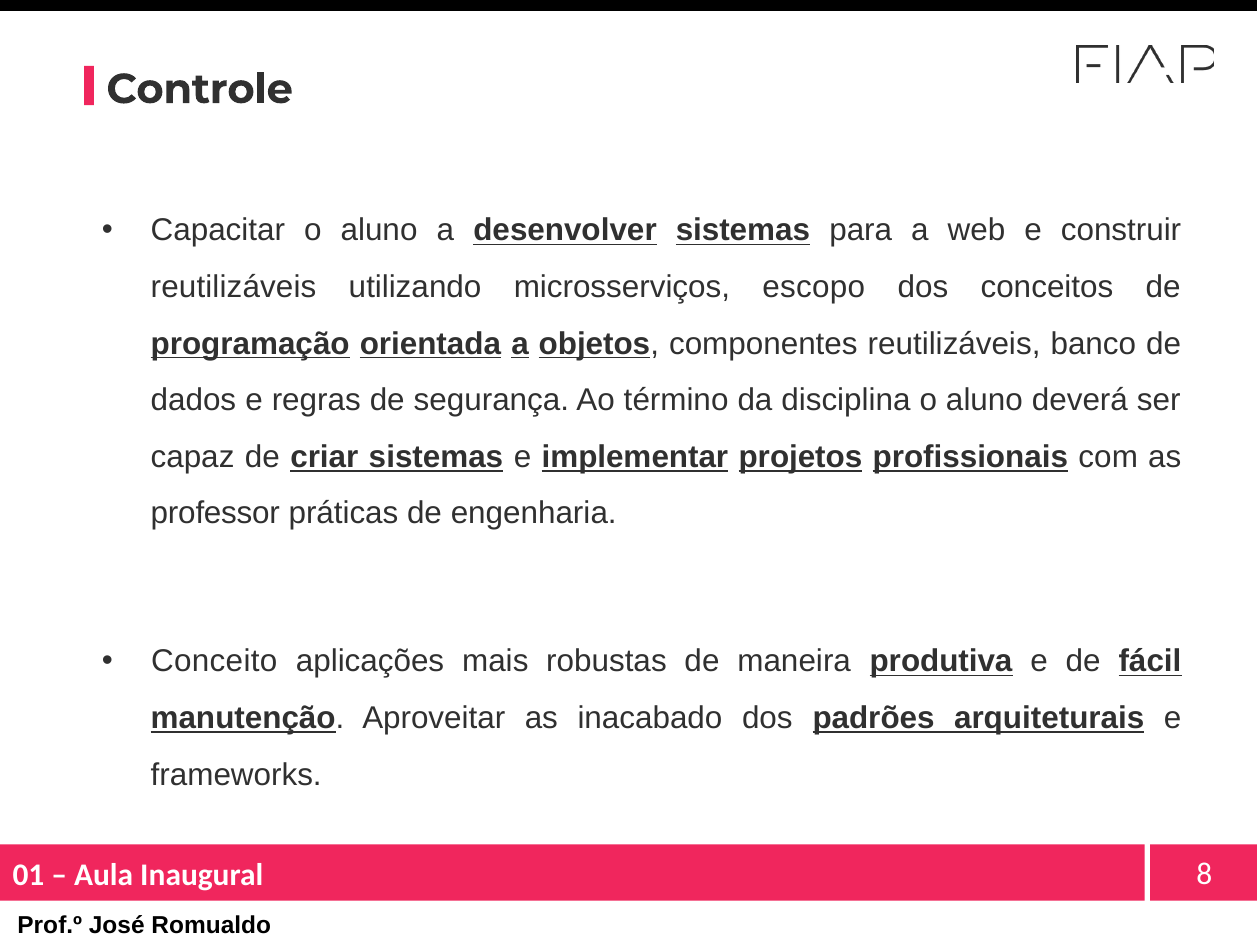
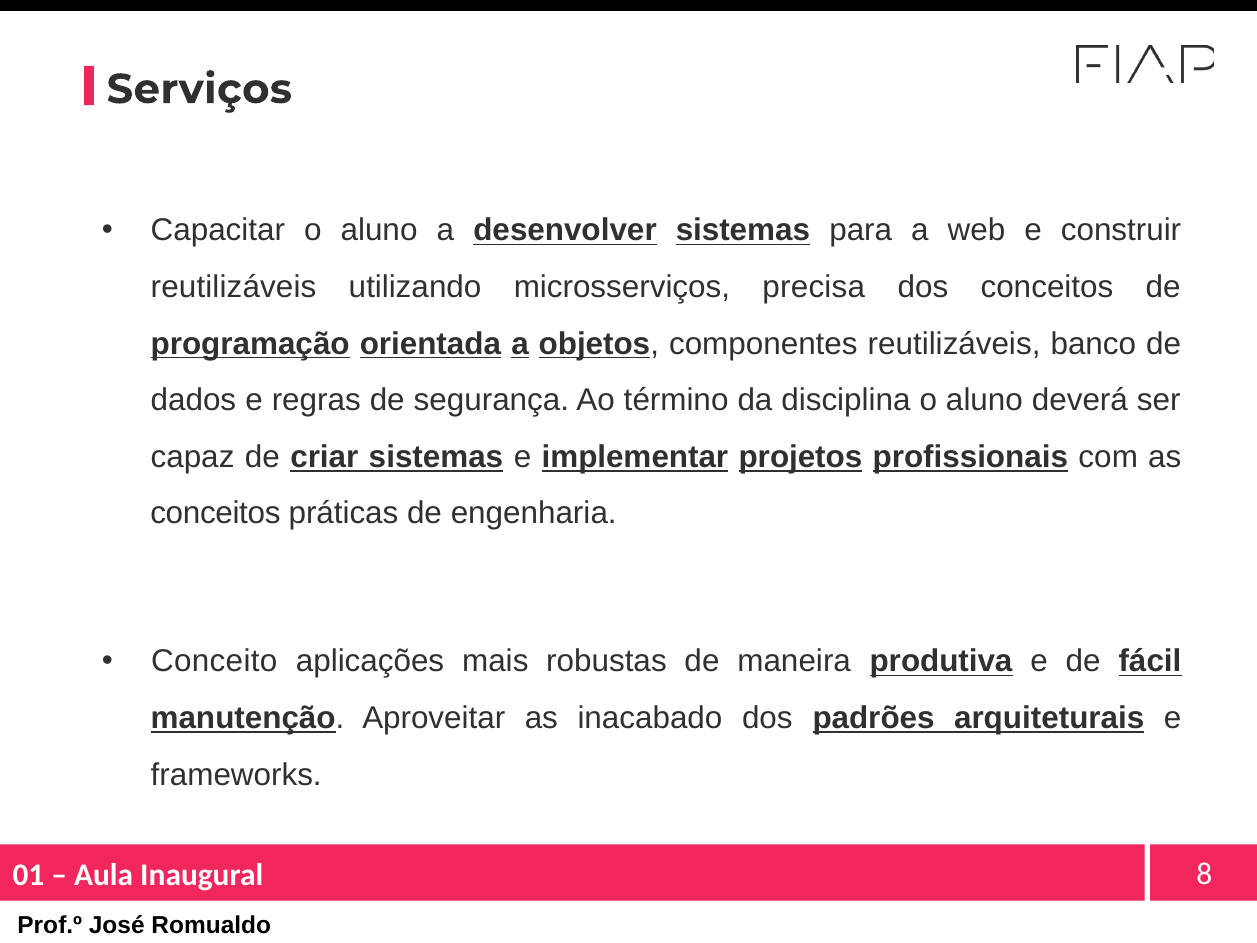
Controle: Controle -> Serviços (199, 89)
escopo: escopo -> precisa (814, 287)
professor: professor -> conceitos (215, 513)
